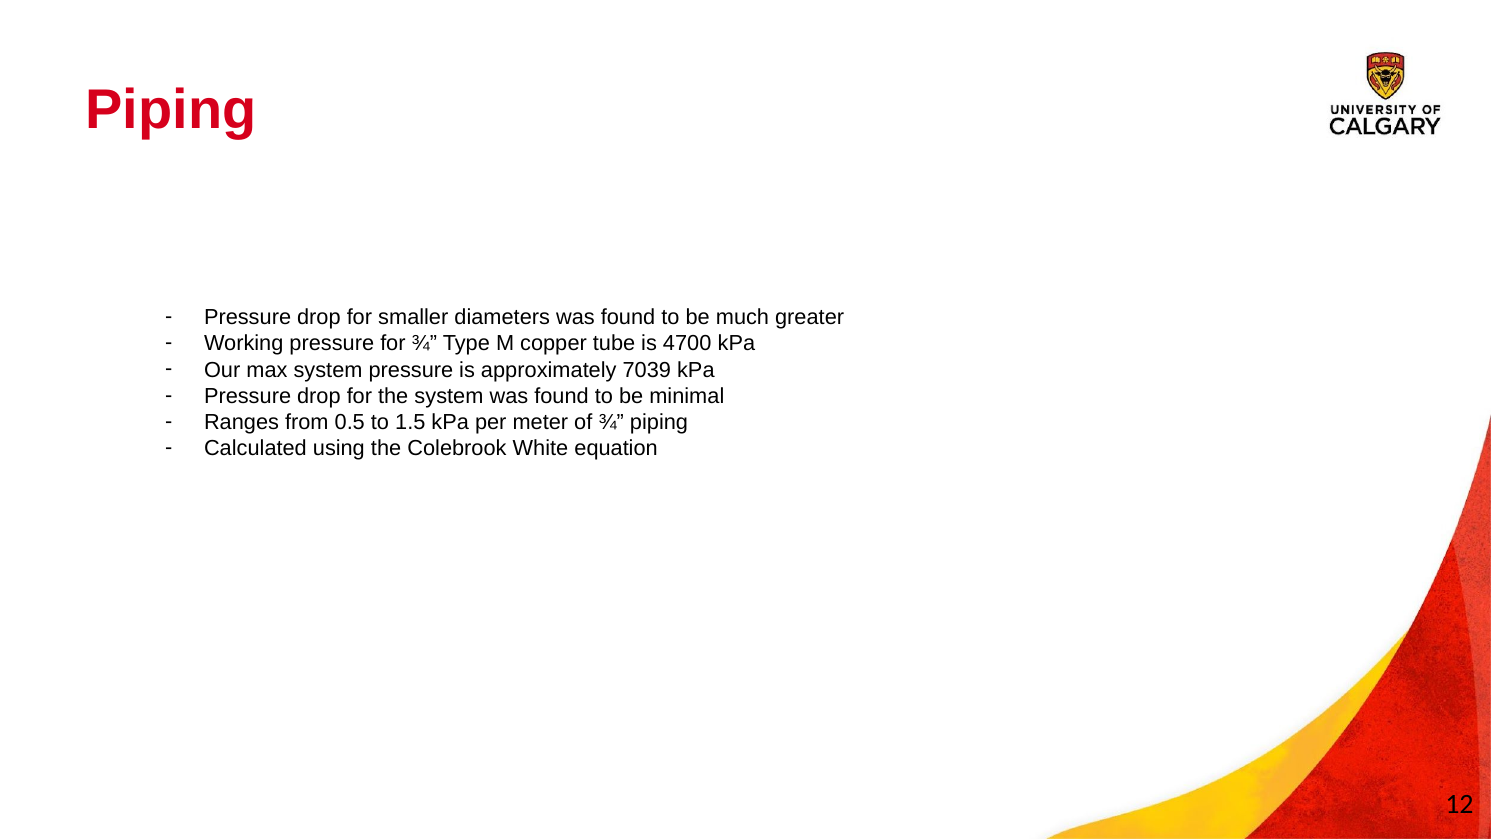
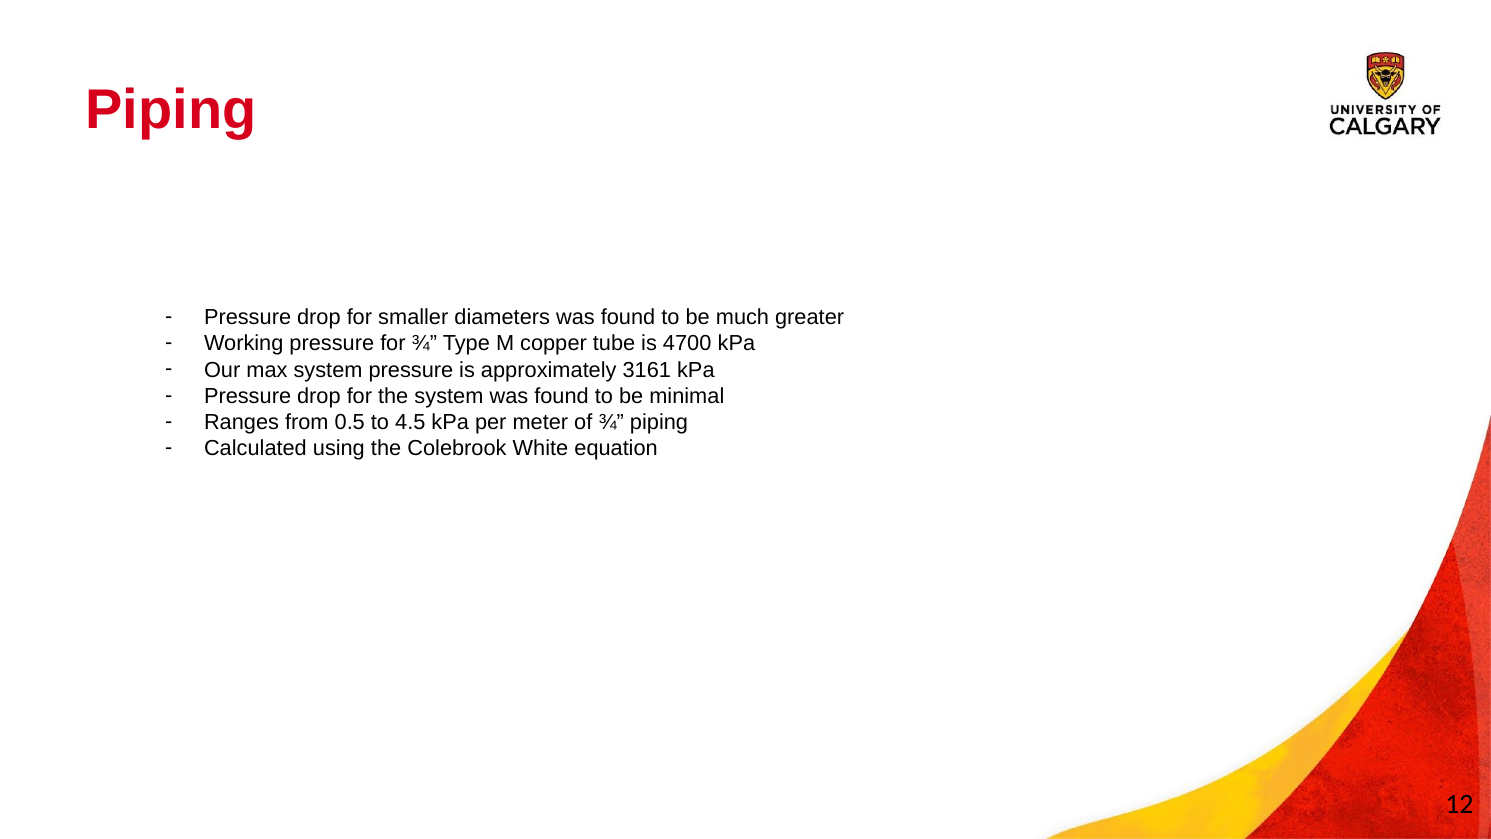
7039: 7039 -> 3161 (647, 370)
1.5: 1.5 -> 4.5 (410, 422)
